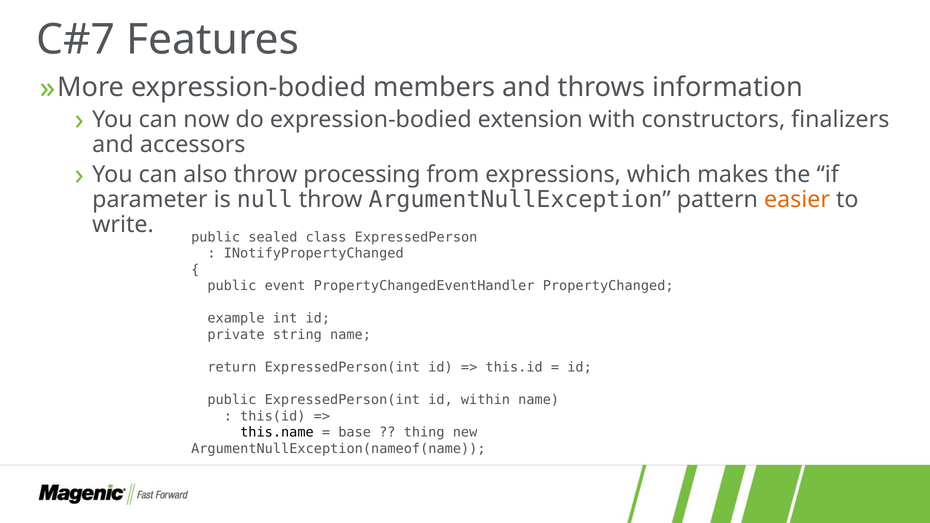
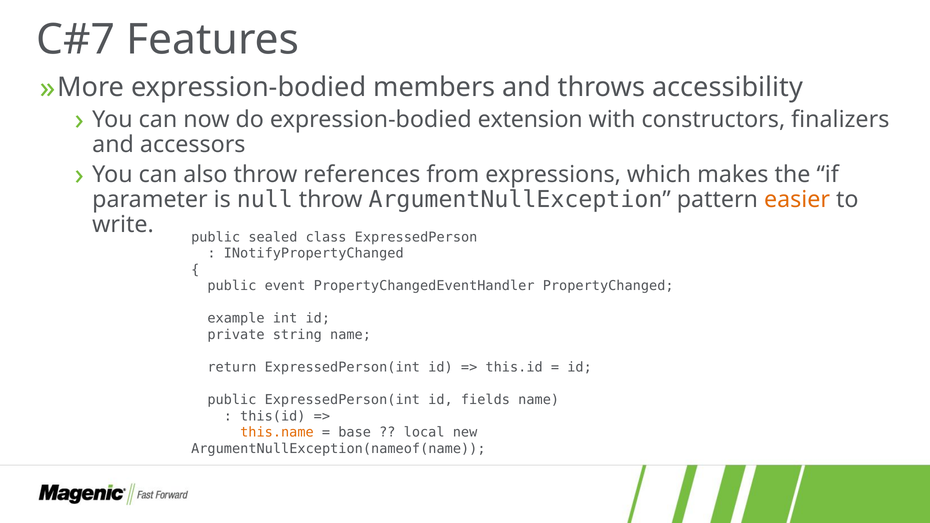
information: information -> accessibility (727, 87)
processing: processing -> references (362, 175)
within: within -> fields (485, 400)
this.name colour: black -> orange (277, 433)
thing: thing -> local (424, 433)
